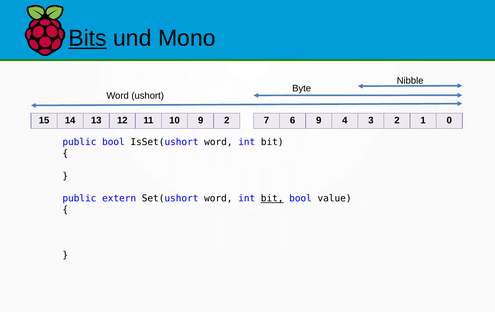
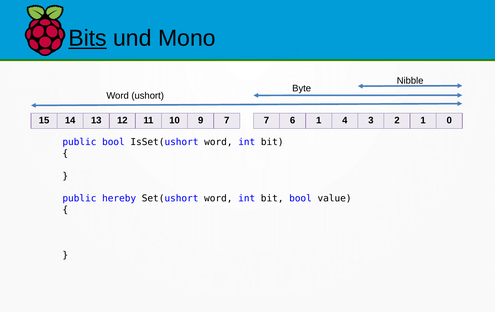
9 2: 2 -> 7 (227, 120)
6 9: 9 -> 1 (319, 120)
extern: extern -> hereby (119, 198)
bit underline: present -> none (272, 198)
